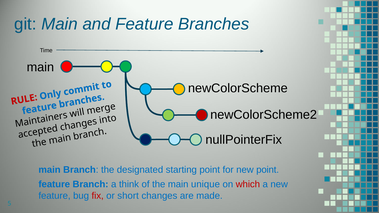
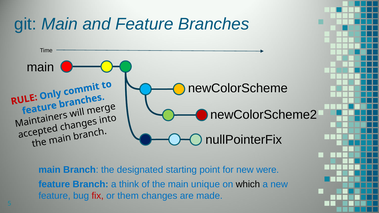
new point: point -> were (268, 170)
which colour: red -> black (248, 184)
short: short -> them (128, 196)
